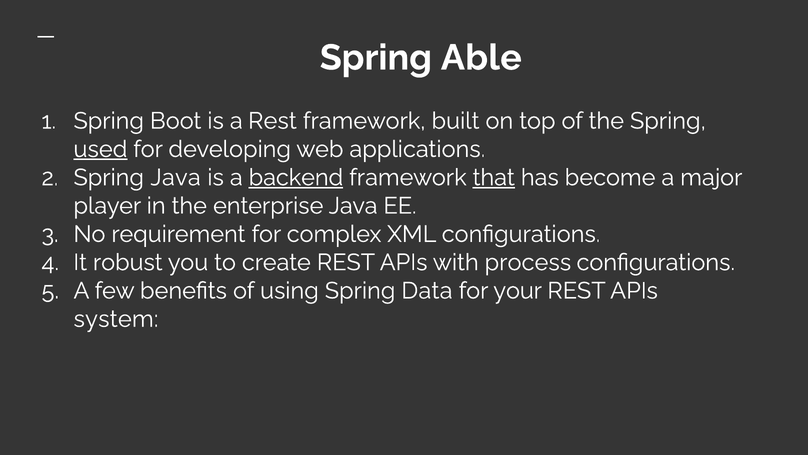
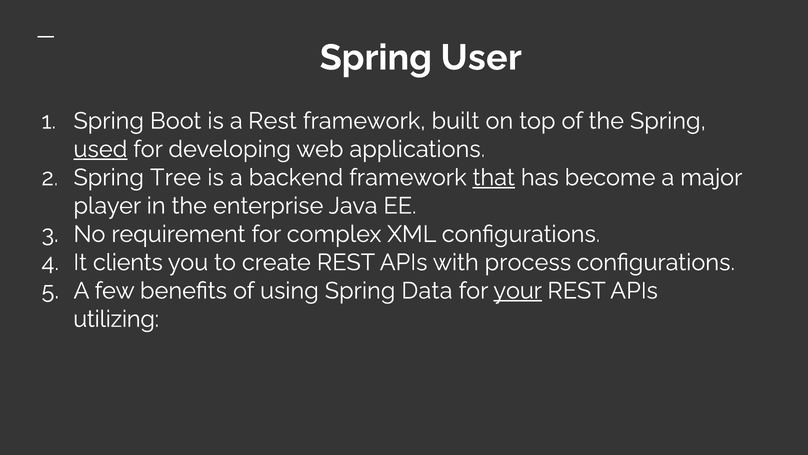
Able: Able -> User (481, 58)
Spring Java: Java -> Tree (176, 177)
backend underline: present -> none (296, 177)
robust: robust -> clients (128, 262)
your underline: none -> present (518, 290)
system: system -> utilizing (116, 319)
